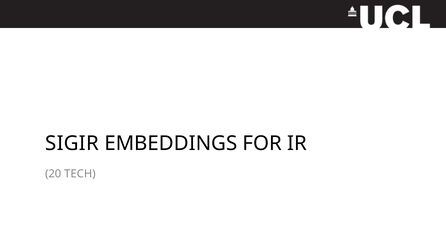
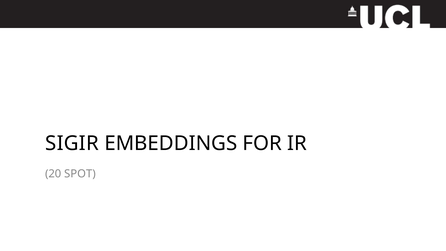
TECH: TECH -> SPOT (80, 174)
